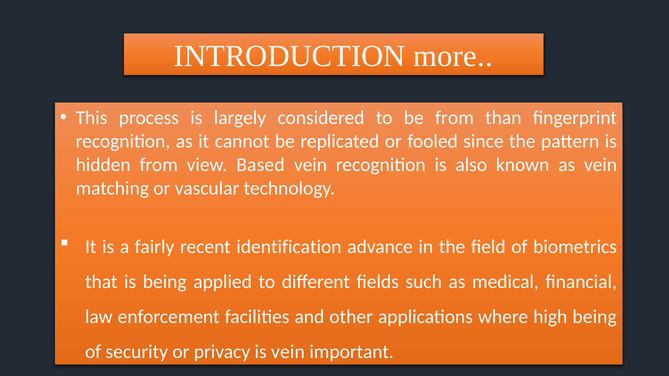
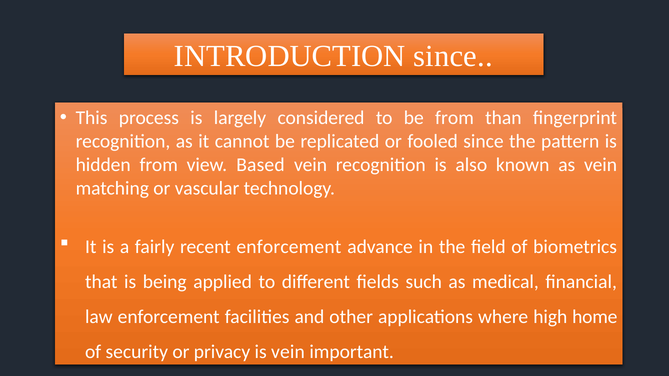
INTRODUCTION more: more -> since (453, 56)
recent identification: identification -> enforcement (289, 247)
high being: being -> home (595, 317)
